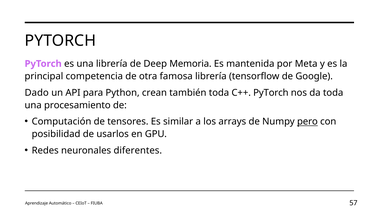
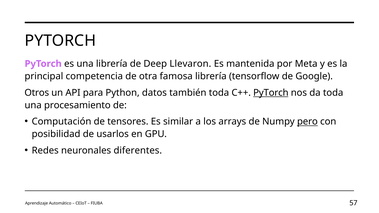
Memoria: Memoria -> Llevaron (190, 64)
Dado: Dado -> Otros (37, 93)
crean: crean -> datos (154, 93)
PyTorch underline: none -> present (271, 93)
